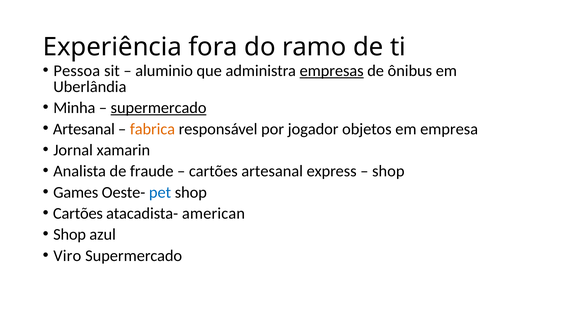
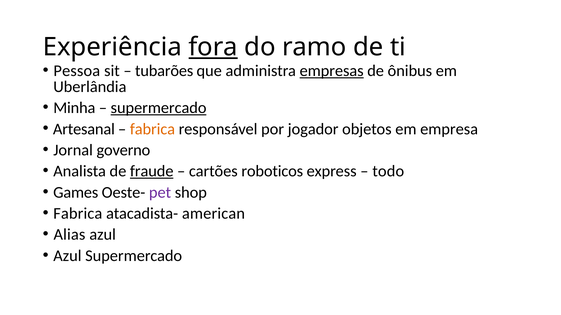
fora underline: none -> present (213, 47)
aluminio: aluminio -> tubarões (164, 71)
xamarin: xamarin -> governo (123, 150)
fraude underline: none -> present (152, 172)
cartões artesanal: artesanal -> roboticos (272, 172)
shop: shop -> todo (388, 172)
pet colour: blue -> purple (160, 193)
Cartões: Cartões -> Fabrica (78, 214)
Shop: Shop -> Alias (69, 235)
Viro: Viro -> Azul (67, 256)
